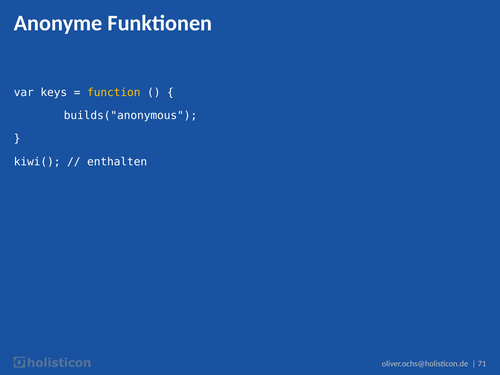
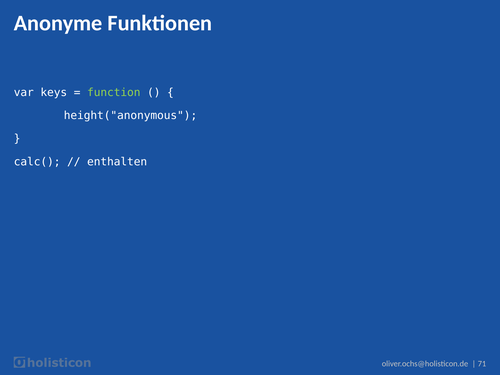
function colour: yellow -> light green (114, 93)
builds("anonymous: builds("anonymous -> height("anonymous (130, 116)
kiwi(: kiwi( -> calc( (37, 162)
